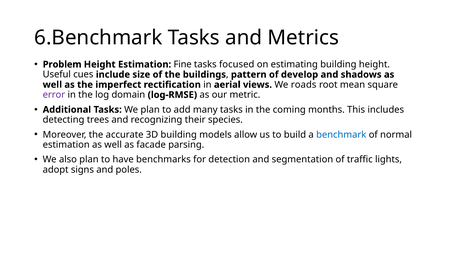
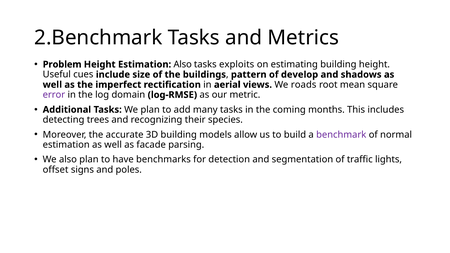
6.Benchmark: 6.Benchmark -> 2.Benchmark (98, 38)
Estimation Fine: Fine -> Also (183, 64)
focused: focused -> exploits (237, 64)
benchmark colour: blue -> purple (341, 135)
adopt: adopt -> offset (56, 170)
